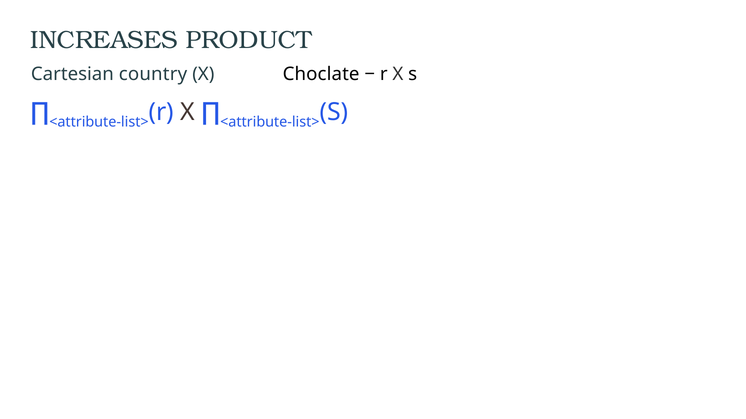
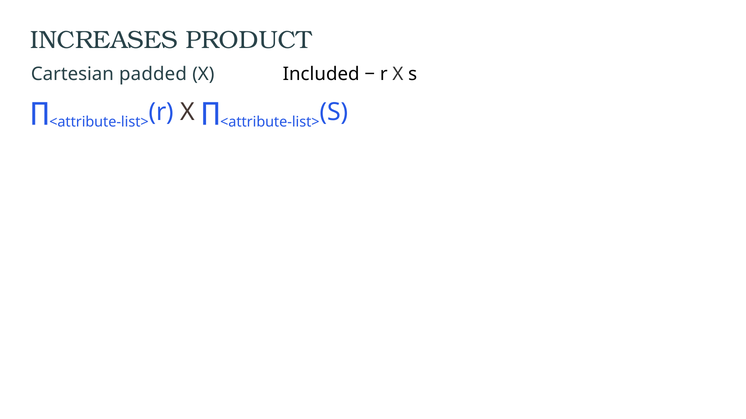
country: country -> padded (153, 74)
Choclate: Choclate -> Included (321, 74)
